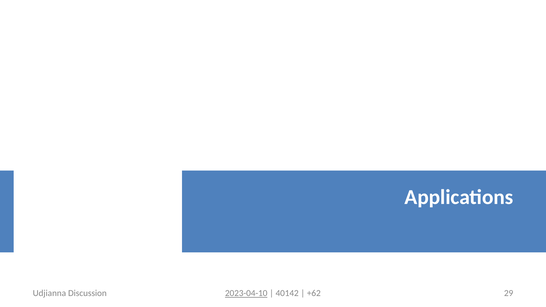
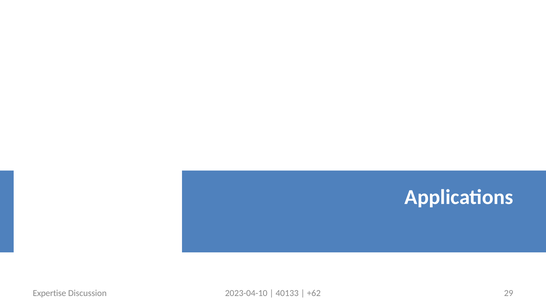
Udjianna: Udjianna -> Expertise (49, 293)
2023-04-10 underline: present -> none (246, 293)
40142: 40142 -> 40133 (287, 293)
